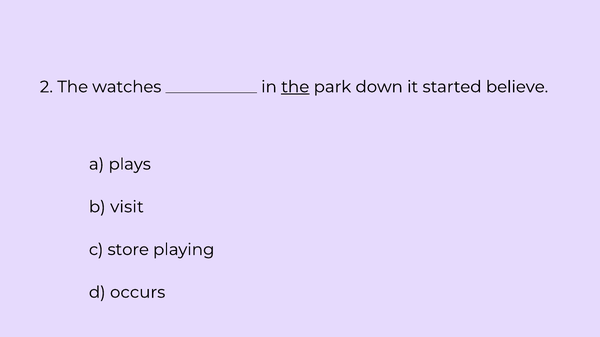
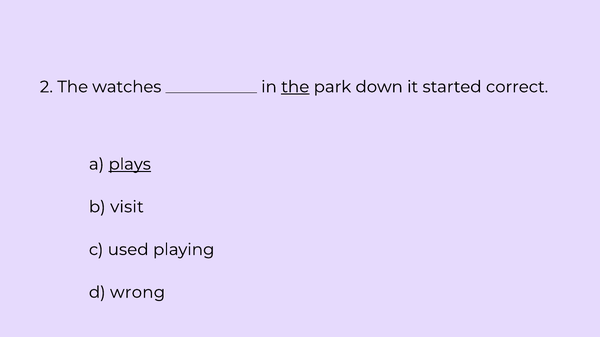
believe: believe -> correct (517, 87)
plays underline: none -> present (130, 164)
store: store -> used (128, 250)
occurs: occurs -> wrong (138, 293)
